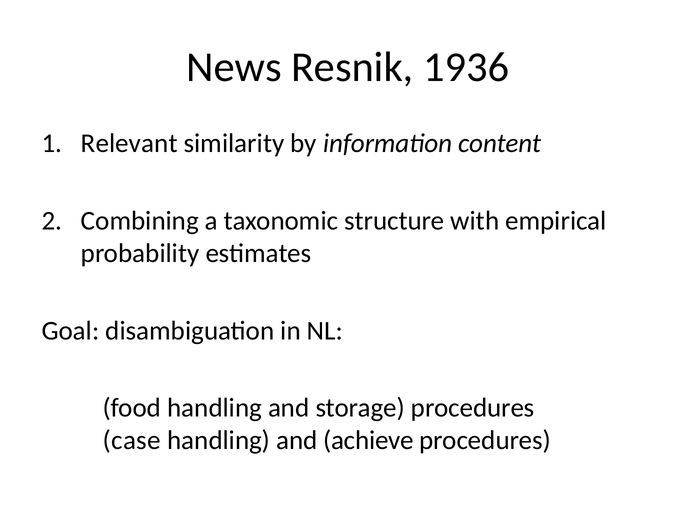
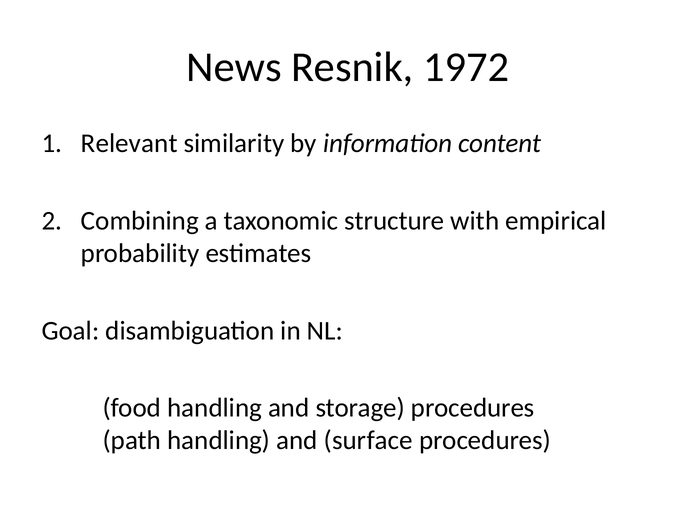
1936: 1936 -> 1972 (466, 67)
case: case -> path (132, 441)
achieve: achieve -> surface (368, 441)
